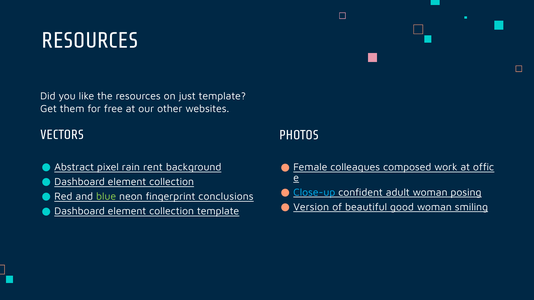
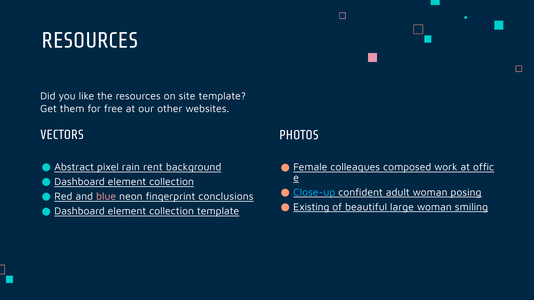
just: just -> site (187, 96)
blue colour: light green -> pink (106, 197)
Version: Version -> Existing (311, 207)
good: good -> large (402, 207)
